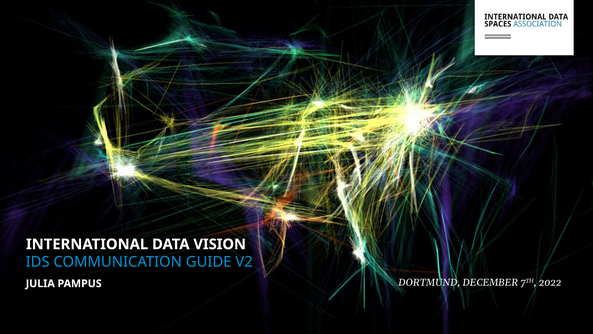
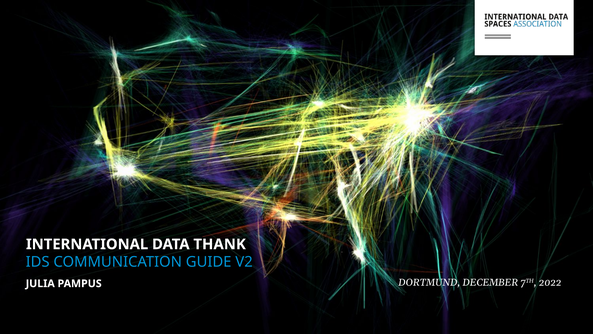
VISION: VISION -> THANK (220, 244)
